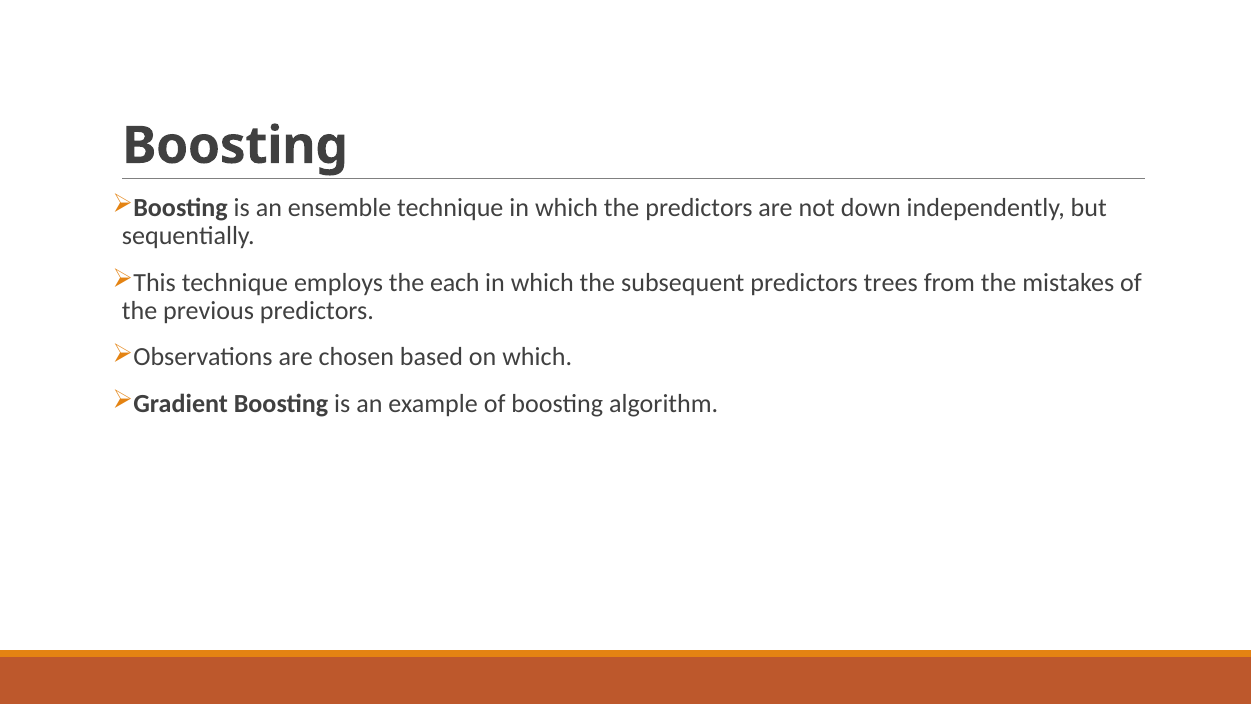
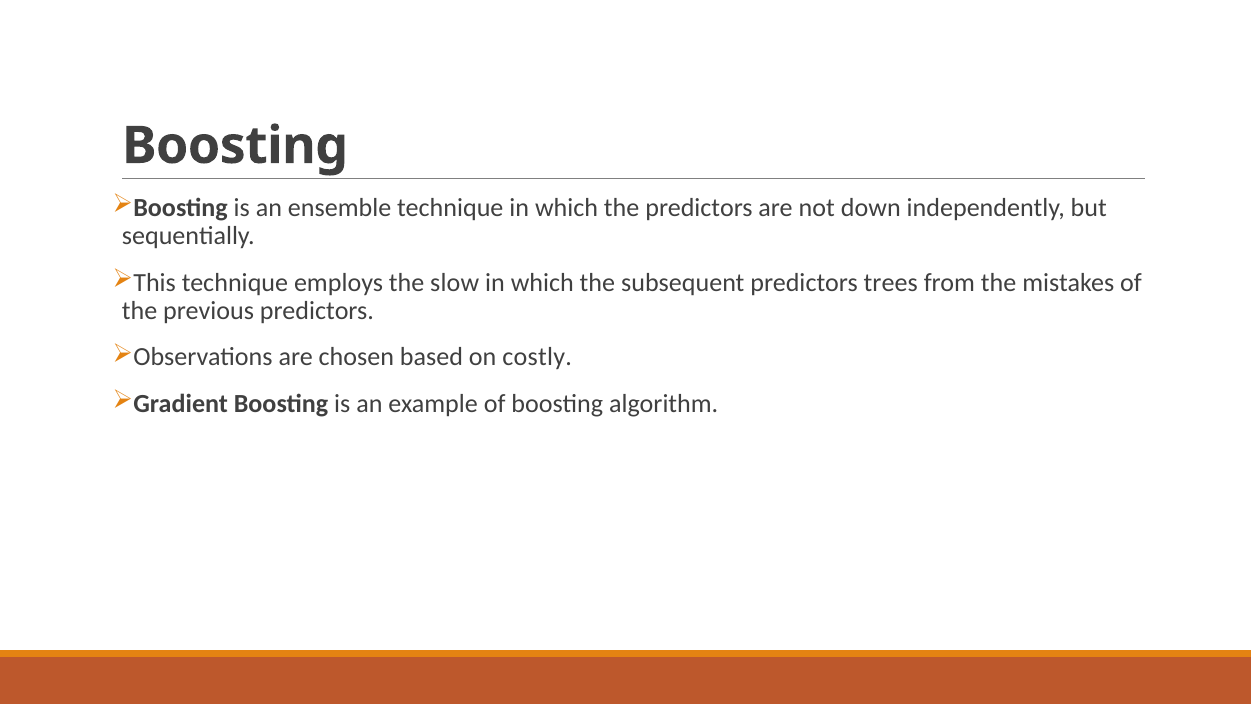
each: each -> slow (455, 283)
on which: which -> costly (537, 357)
